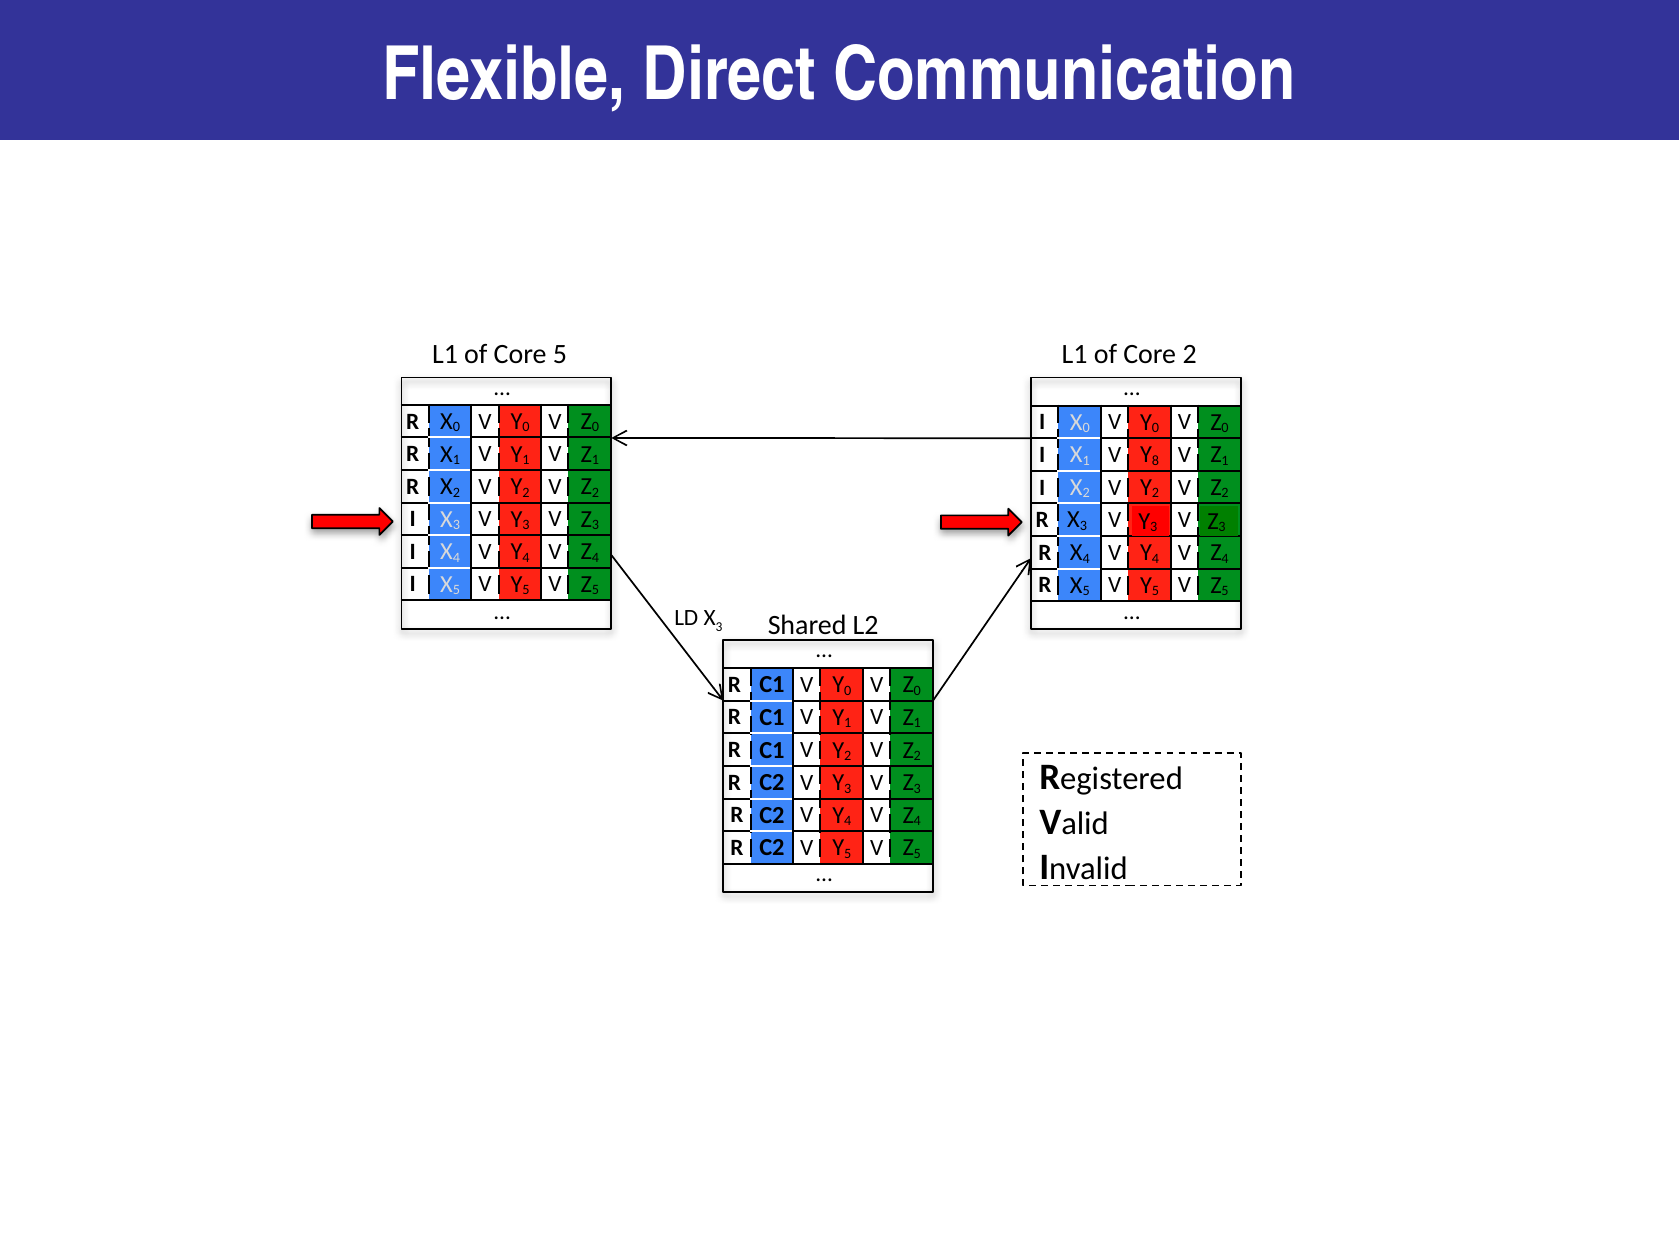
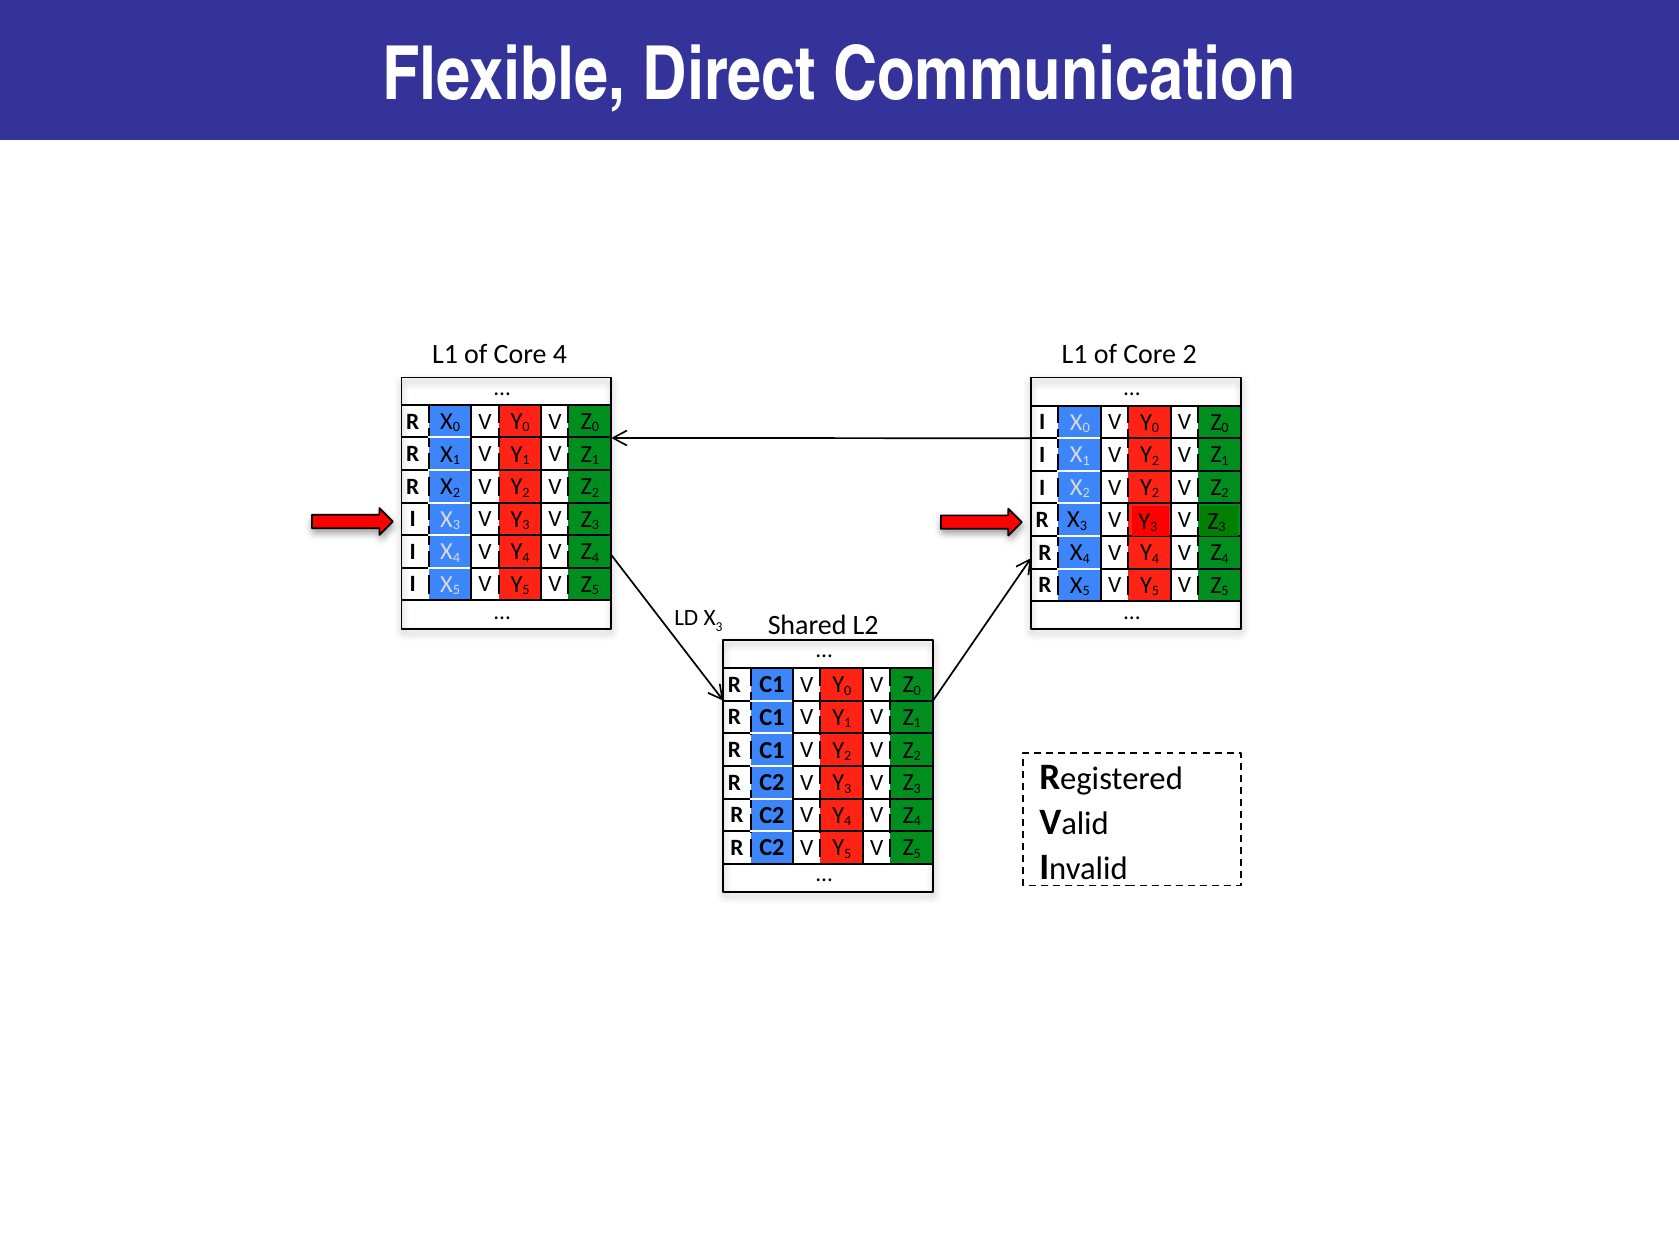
Core 5: 5 -> 4 (560, 354)
8: 8 -> 2 (1155, 461)
